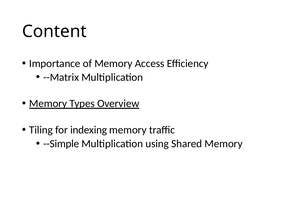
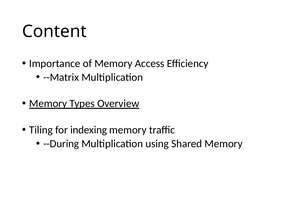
--Simple: --Simple -> --During (61, 144)
